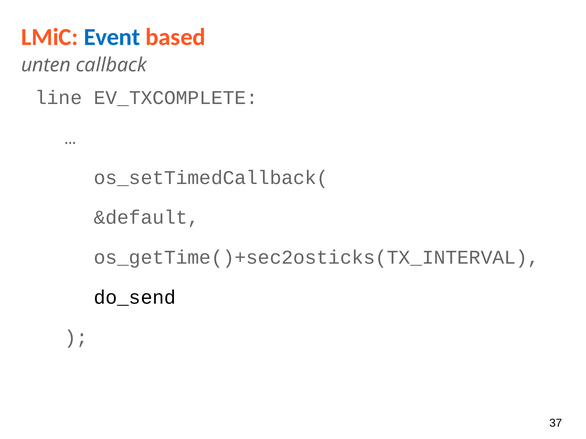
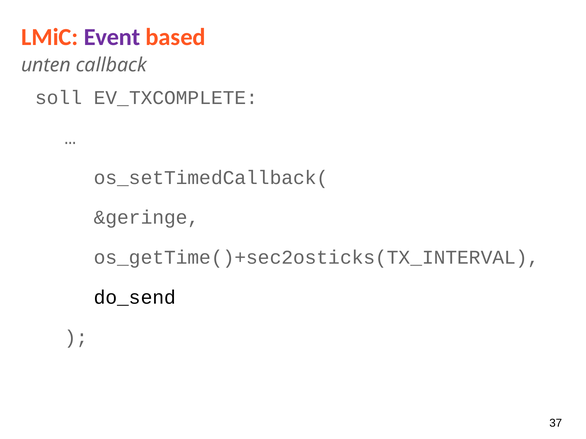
Event colour: blue -> purple (112, 37)
line: line -> soll (59, 98)
&default: &default -> &geringe (147, 218)
